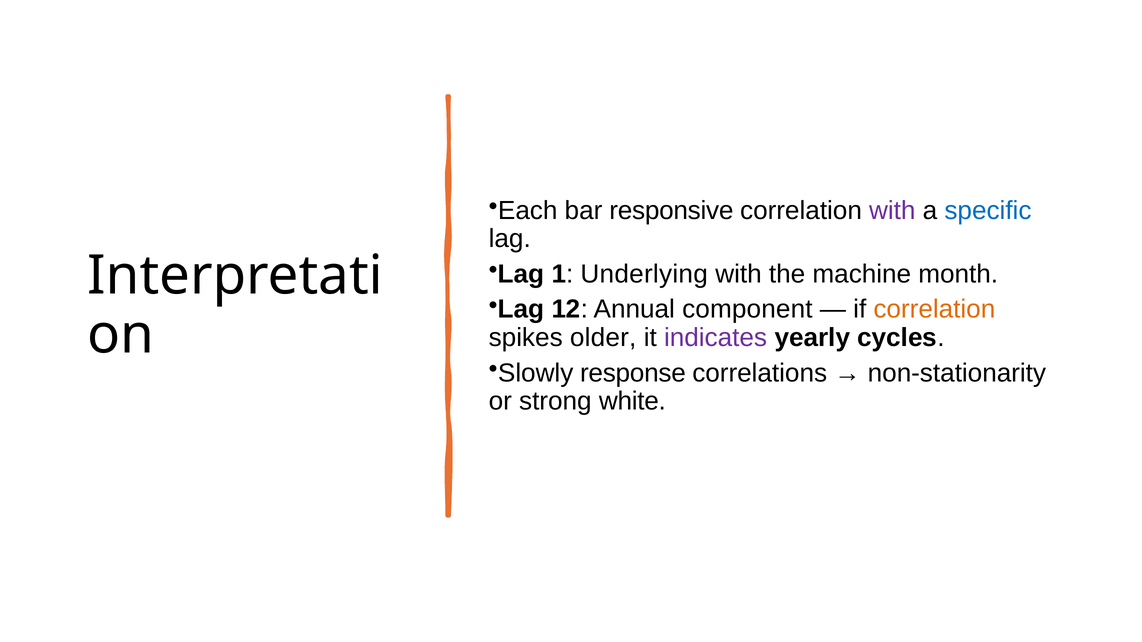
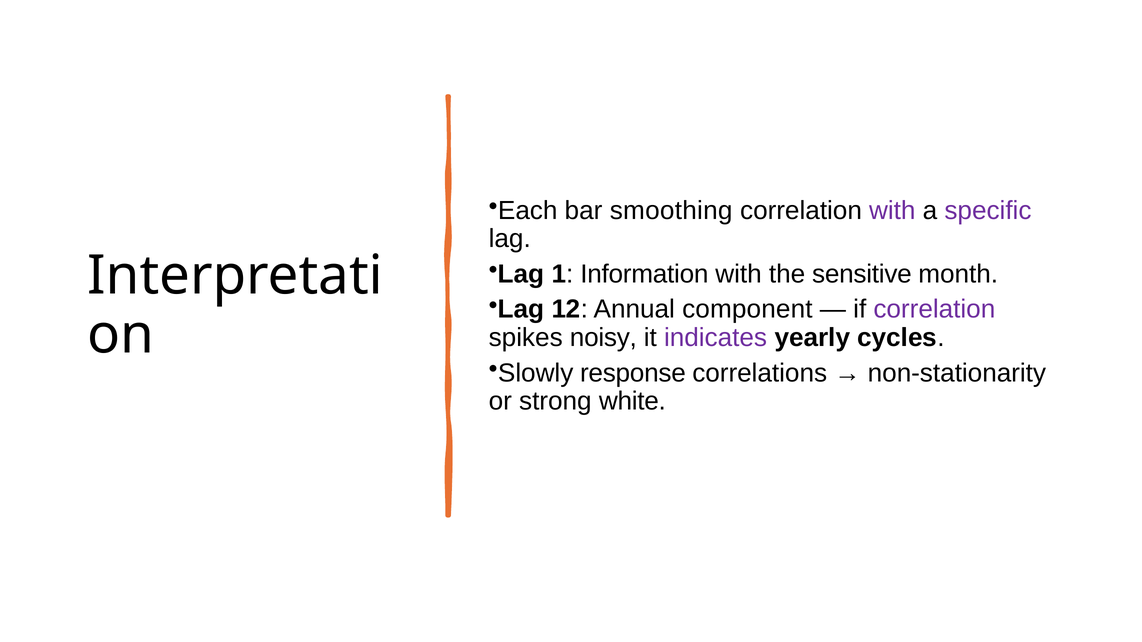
responsive: responsive -> smoothing (671, 211)
specific colour: blue -> purple (988, 211)
Underlying: Underlying -> Information (644, 274)
machine: machine -> sensitive (862, 274)
correlation colour: orange -> purple (934, 310)
older: older -> noisy (603, 338)
